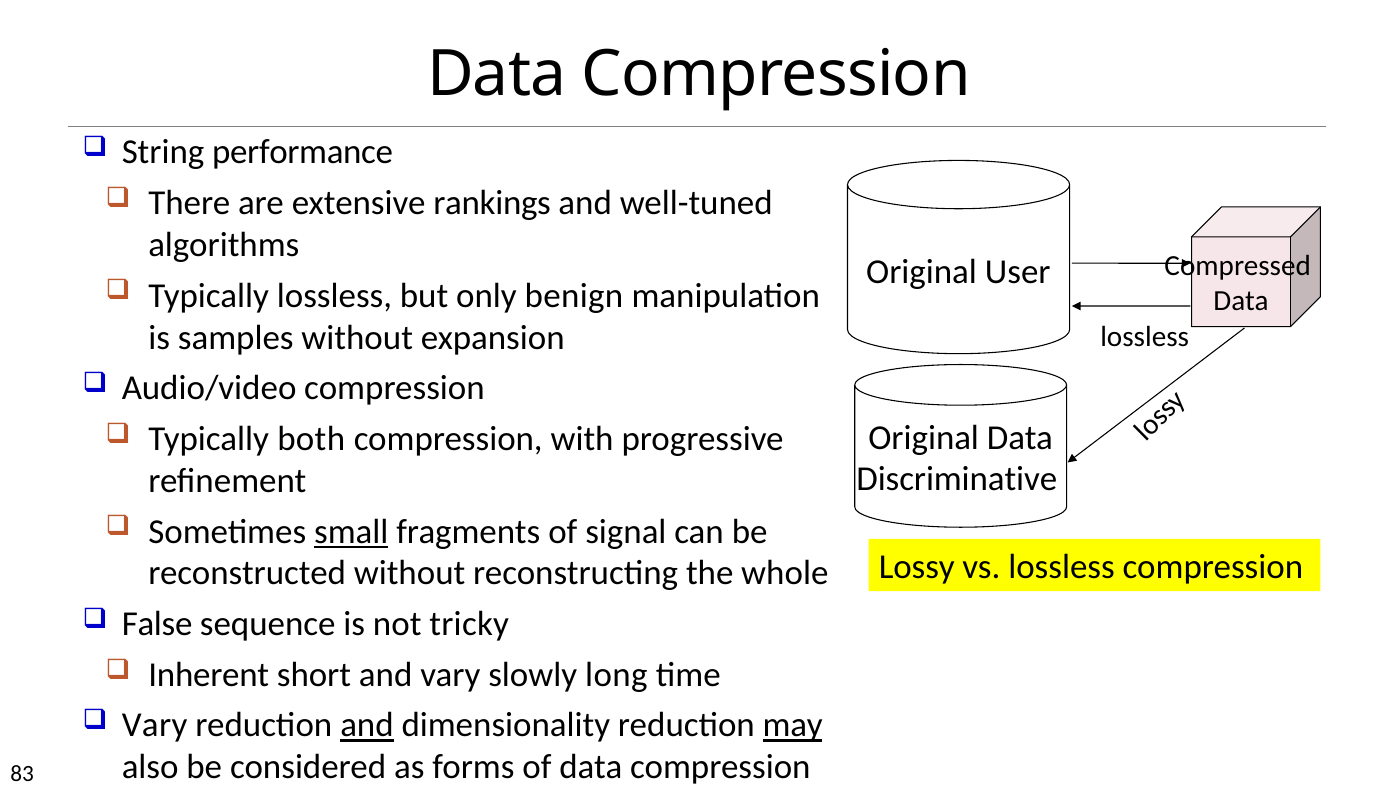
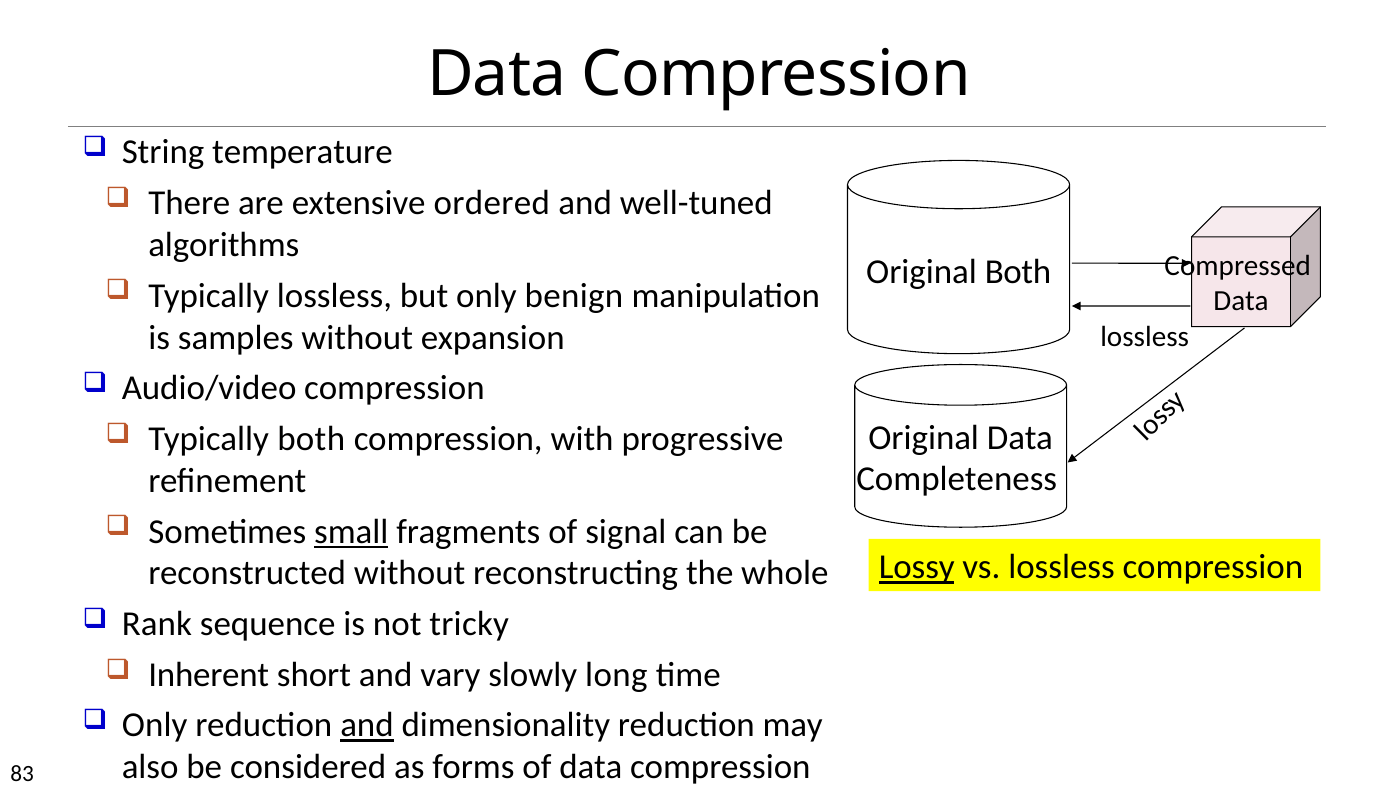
performance: performance -> temperature (302, 153)
rankings: rankings -> ordered (492, 203)
Original User: User -> Both (1018, 272)
Discriminative: Discriminative -> Completeness (957, 480)
Lossy underline: none -> present (917, 568)
False: False -> Rank (157, 624)
Vary: Vary -> Only (155, 726)
may underline: present -> none (793, 726)
